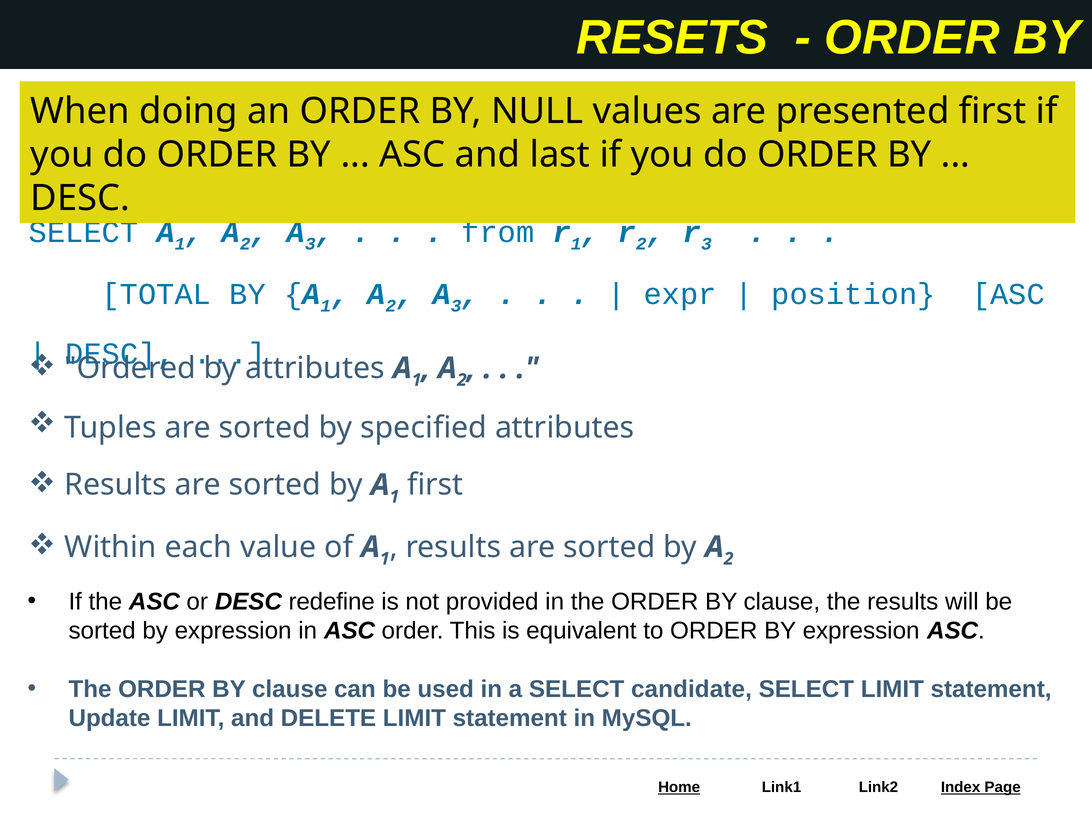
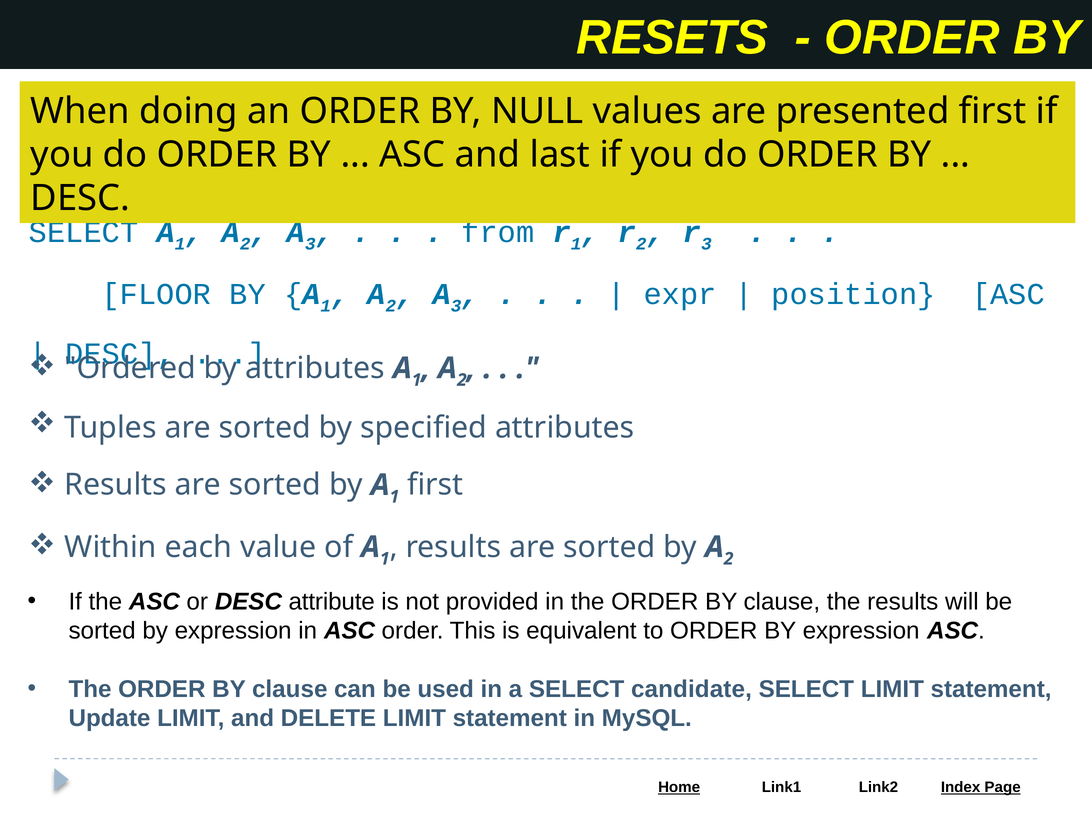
TOTAL: TOTAL -> FLOOR (156, 294)
redefine: redefine -> attribute (332, 602)
